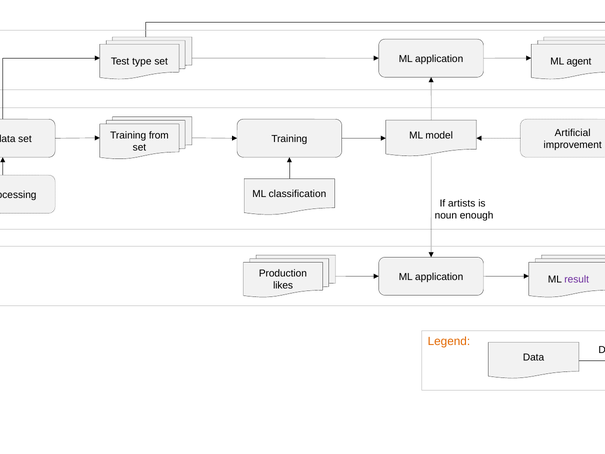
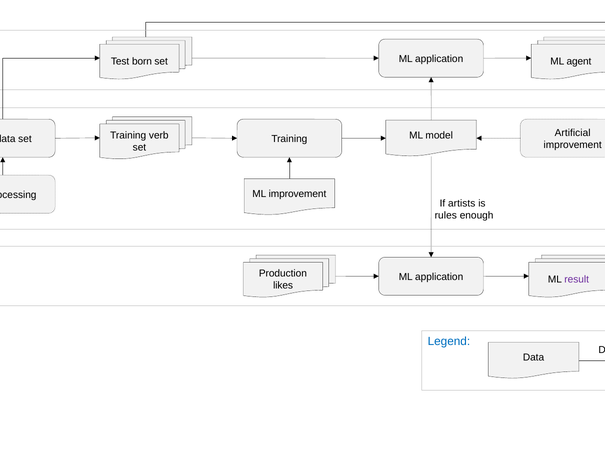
type: type -> born (142, 61)
from: from -> verb (159, 135)
ML classification: classification -> improvement (297, 194)
noun: noun -> rules (446, 215)
Legend colour: orange -> blue (449, 341)
